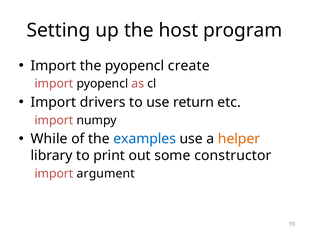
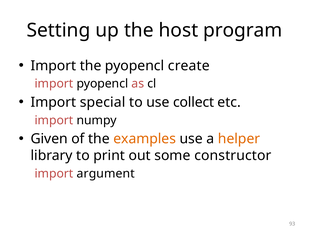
drivers: drivers -> special (103, 103)
return: return -> collect (194, 103)
While: While -> Given (49, 139)
examples colour: blue -> orange (145, 139)
